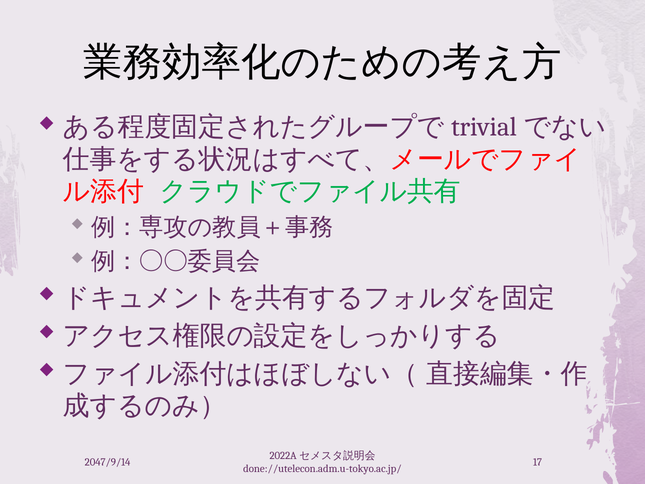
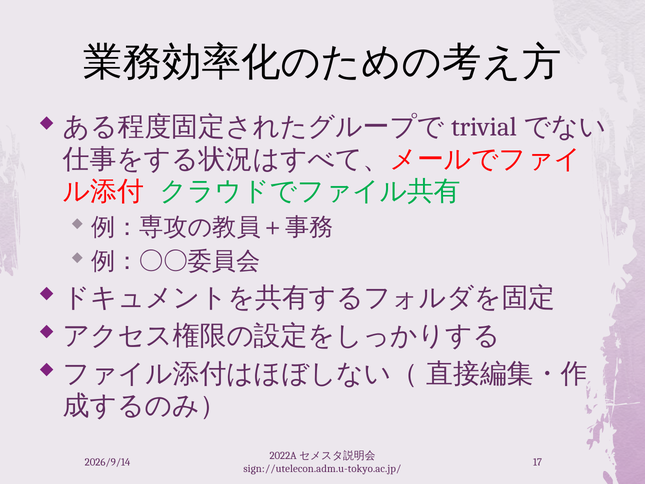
2047/9/14: 2047/9/14 -> 2026/9/14 (107, 462)
done://utelecon.adm.u-tokyo.ac.jp/: done://utelecon.adm.u-tokyo.ac.jp/ -> sign://utelecon.adm.u-tokyo.ac.jp/ (322, 468)
